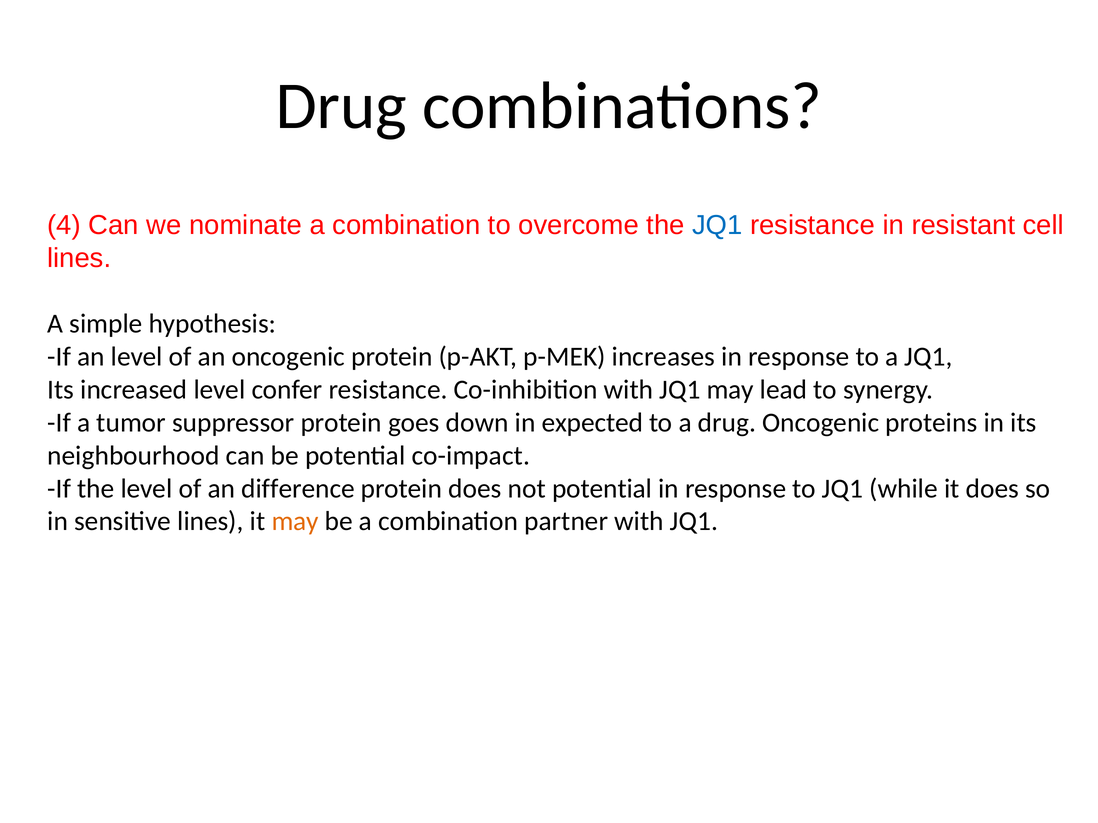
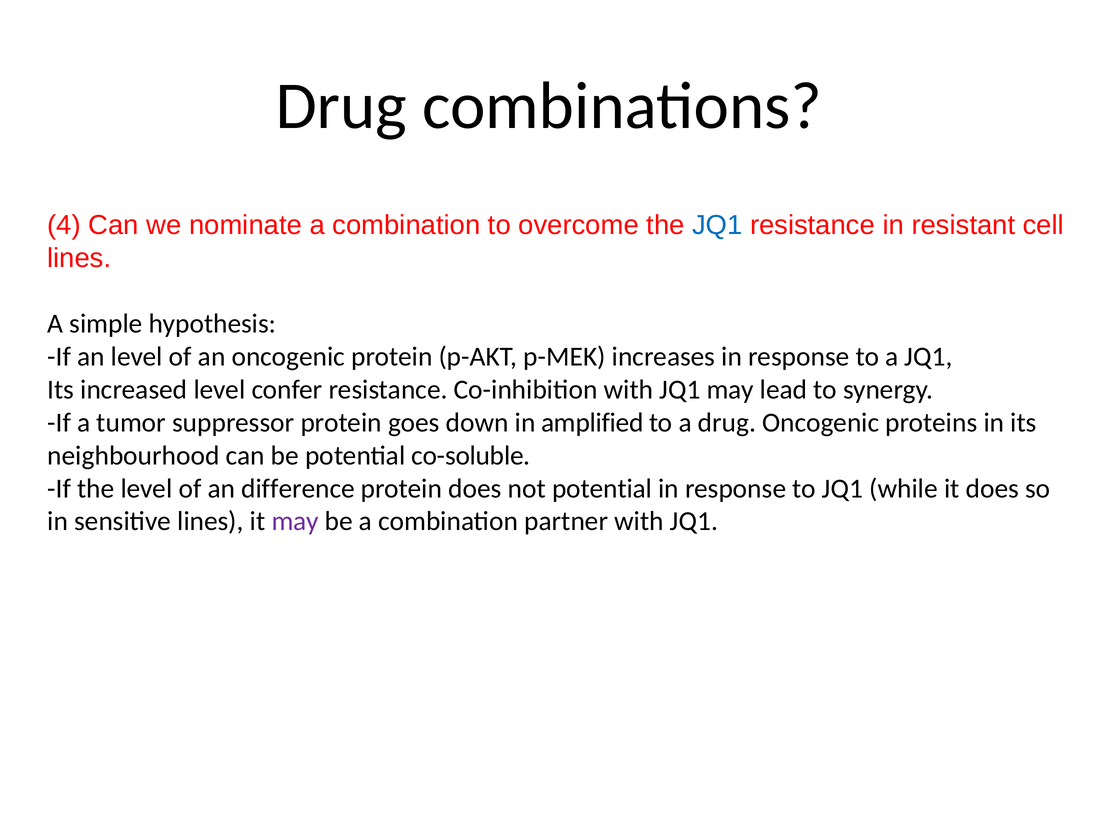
expected: expected -> amplified (592, 423)
co-impact: co-impact -> co-soluble (471, 456)
may colour: orange -> purple (295, 522)
